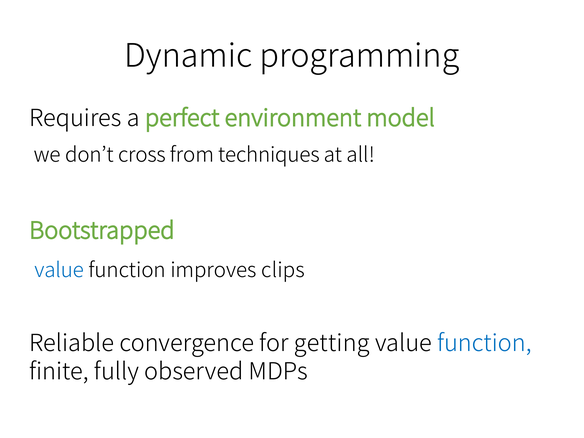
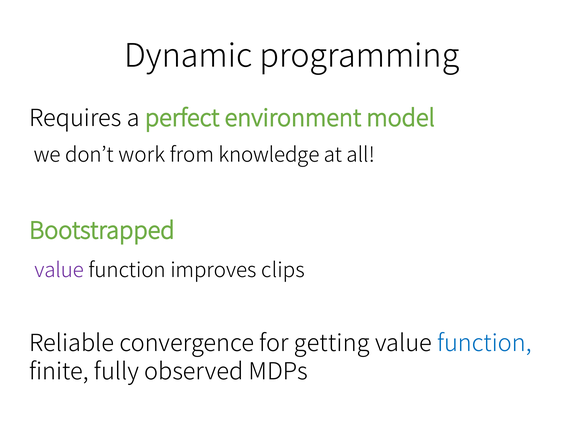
cross: cross -> work (142, 155)
techniques: techniques -> knowledge (269, 155)
value colour: blue -> purple (59, 270)
